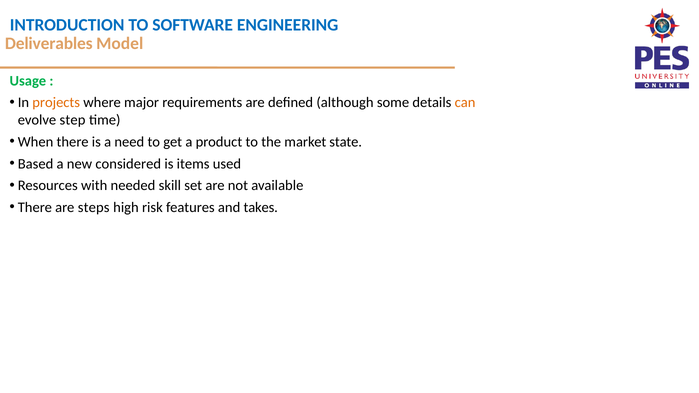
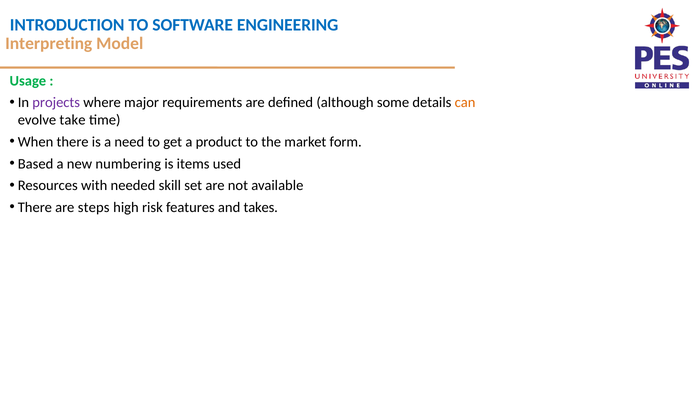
Deliverables: Deliverables -> Interpreting (49, 43)
projects colour: orange -> purple (56, 103)
step: step -> take (73, 120)
state: state -> form (346, 142)
considered: considered -> numbering (128, 164)
